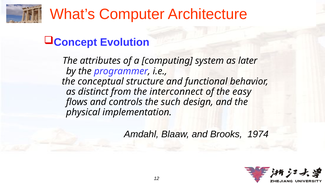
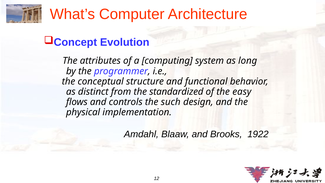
later: later -> long (248, 61)
interconnect: interconnect -> standardized (176, 92)
1974: 1974 -> 1922 (258, 134)
